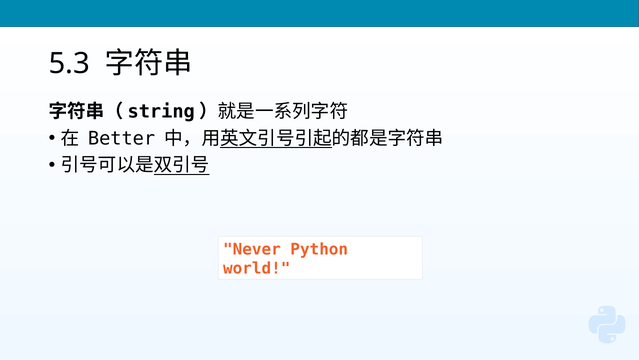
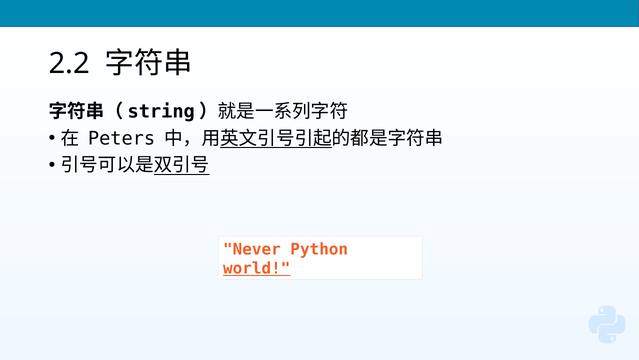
5.3: 5.3 -> 2.2 (69, 63)
Better: Better -> Peters (122, 138)
world underline: none -> present (257, 268)
